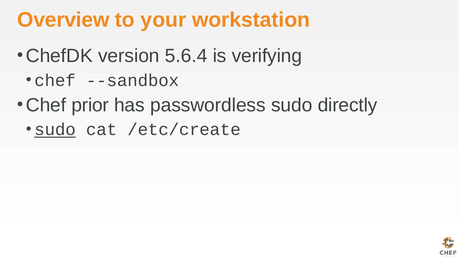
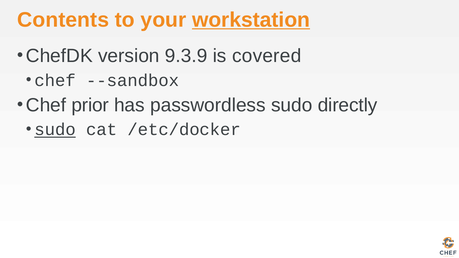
Overview: Overview -> Contents (63, 20)
workstation underline: none -> present (251, 20)
5.6.4: 5.6.4 -> 9.3.9 (186, 56)
verifying: verifying -> covered (267, 56)
/etc/create: /etc/create -> /etc/docker (184, 130)
